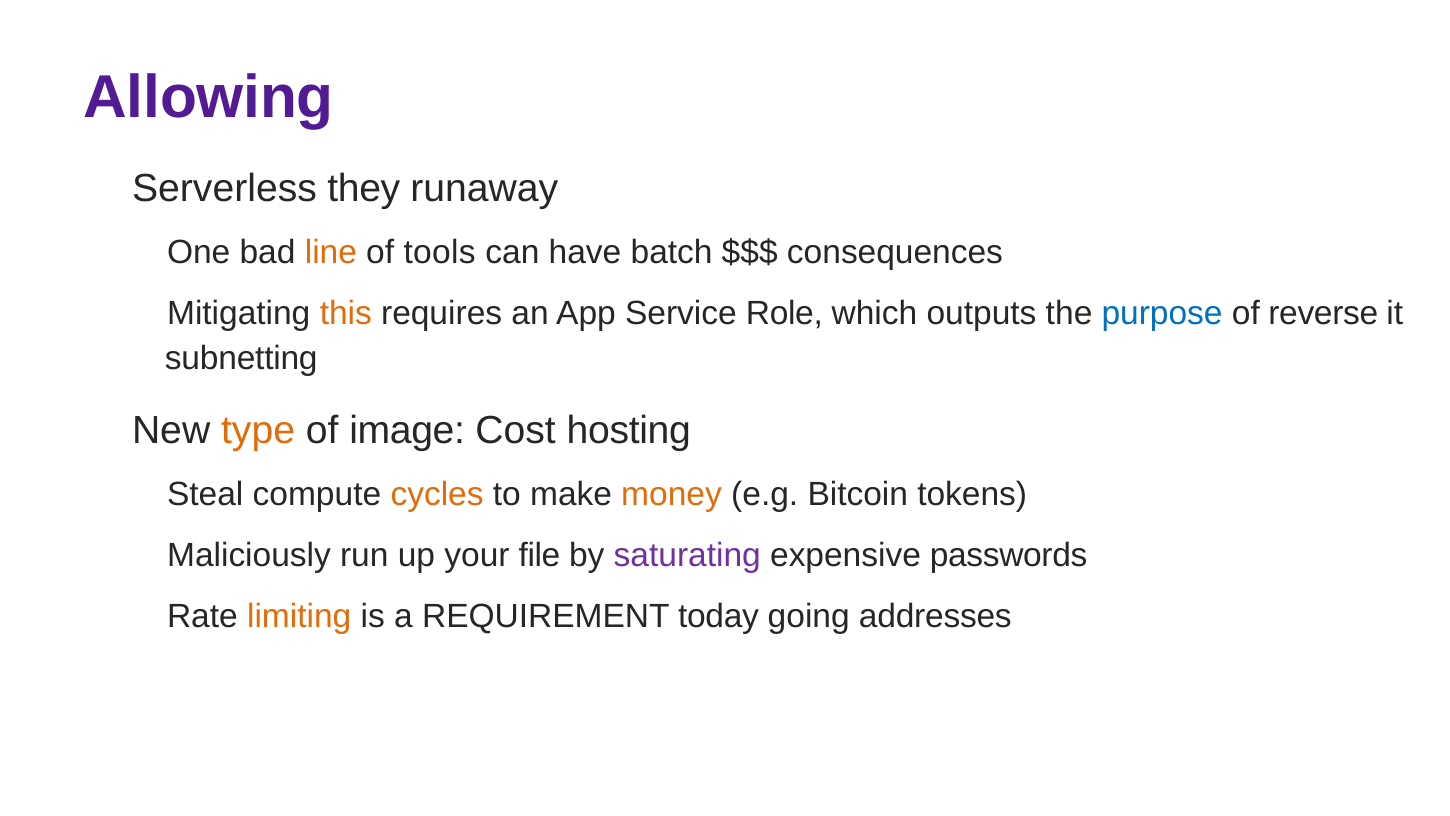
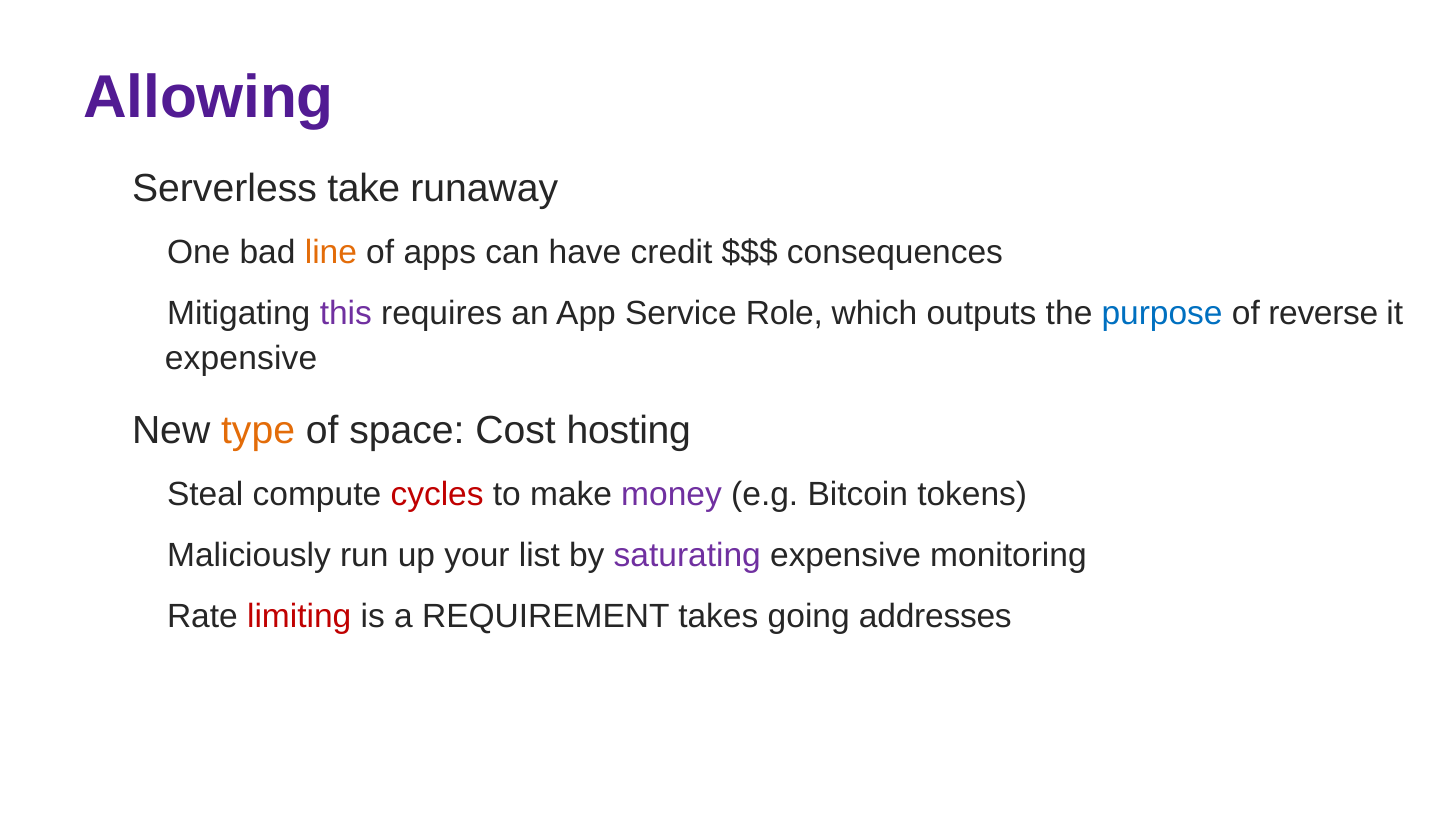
they: they -> take (364, 189)
tools: tools -> apps (440, 253)
batch: batch -> credit (672, 253)
this colour: orange -> purple (346, 314)
subnetting: subnetting -> expensive (241, 358)
image: image -> space (407, 431)
cycles colour: orange -> red (437, 494)
money colour: orange -> purple (672, 494)
file: file -> list (539, 555)
passwords: passwords -> monitoring (1008, 555)
limiting colour: orange -> red (299, 616)
today: today -> takes (718, 616)
